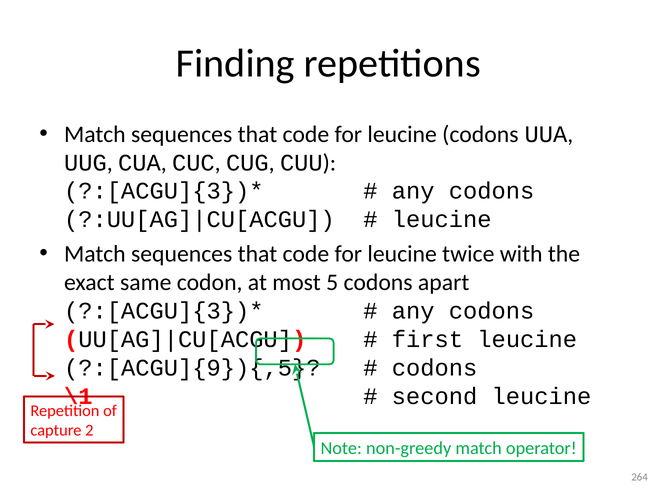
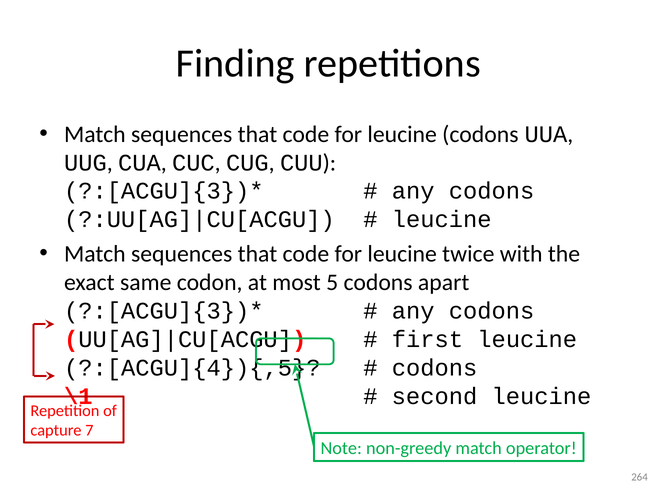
?:[ACGU]{9}){,5: ?:[ACGU]{9}){,5 -> ?:[ACGU]{4}){,5 (192, 368)
2: 2 -> 7 (89, 430)
